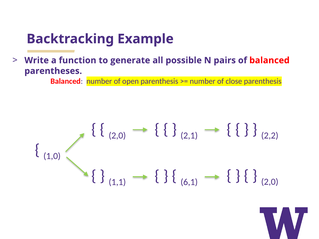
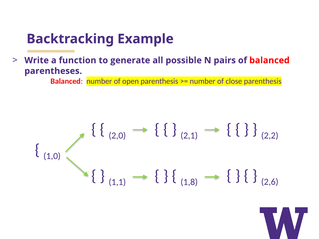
6,1: 6,1 -> 1,8 (189, 182)
2,0: 2,0 -> 2,6 (270, 182)
